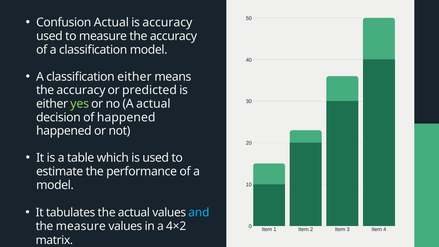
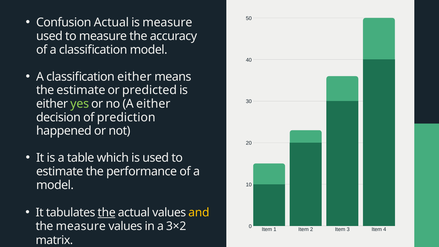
is accuracy: accuracy -> measure (167, 23)
accuracy: accuracy -> estimate (81, 90)
A actual: actual -> either (153, 104)
of happened: happened -> prediction (126, 117)
the underline: none -> present (107, 212)
and colour: light blue -> yellow (199, 212)
4×2: 4×2 -> 3×2 (176, 226)
